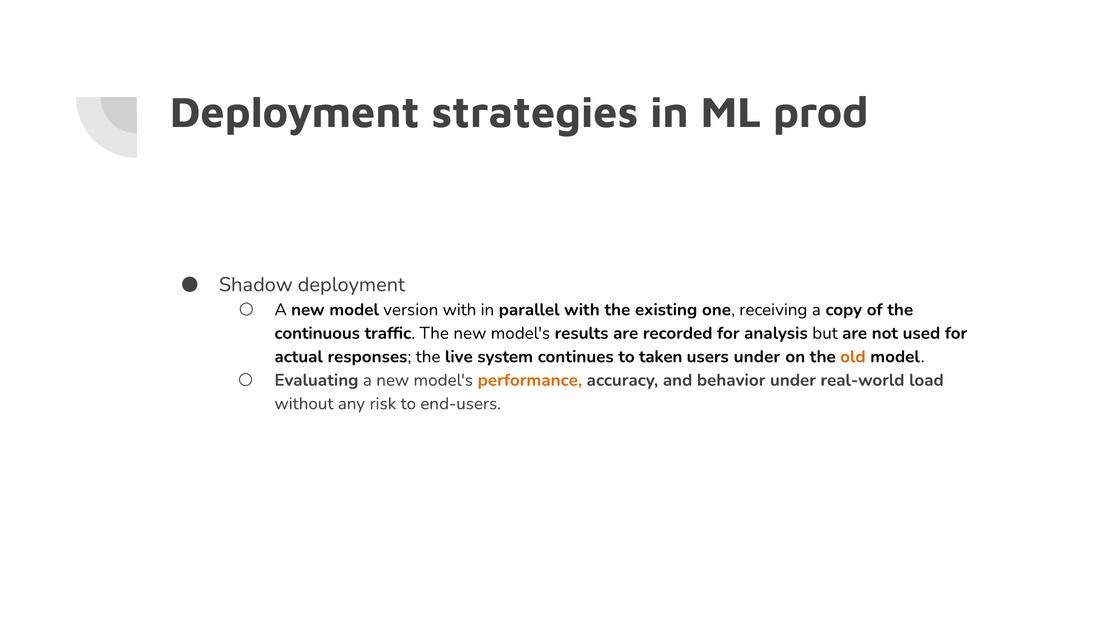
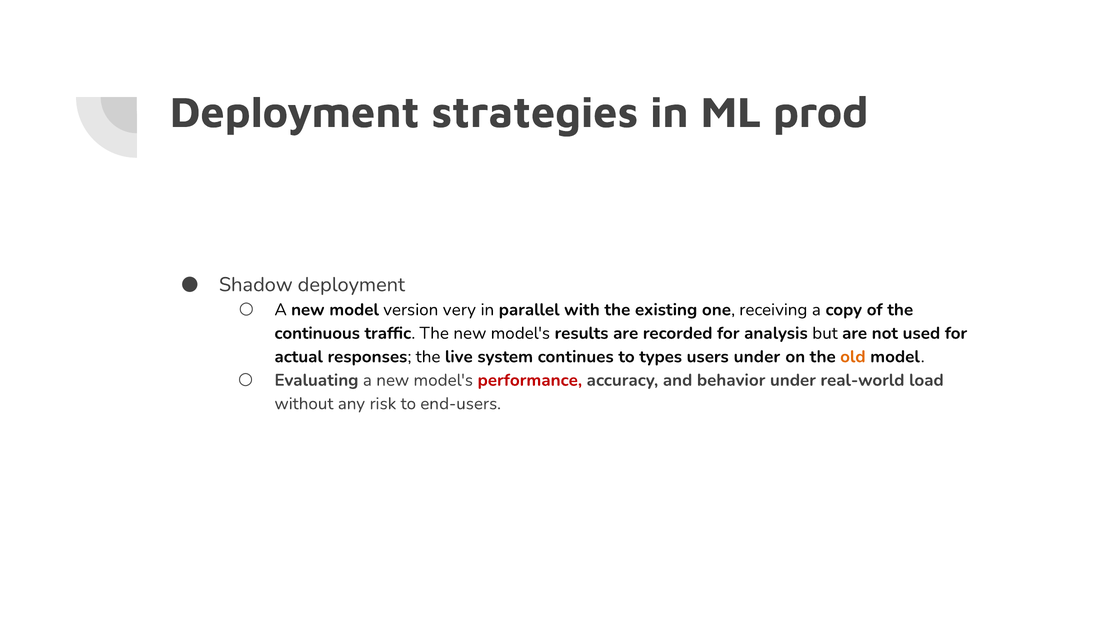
version with: with -> very (459, 310)
taken: taken -> types (661, 357)
performance colour: orange -> red (530, 380)
